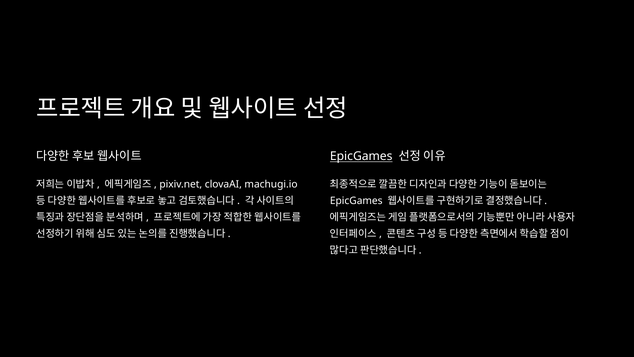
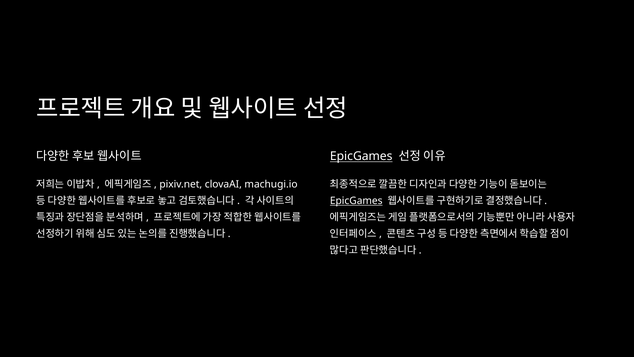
EpicGames underline: none -> present (356, 201)
